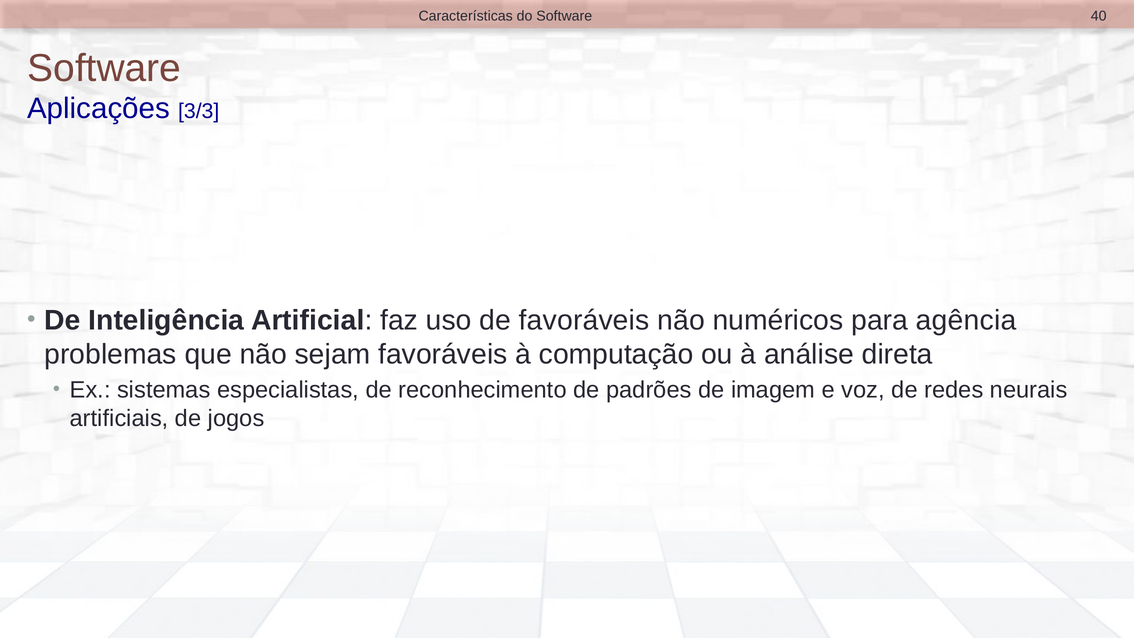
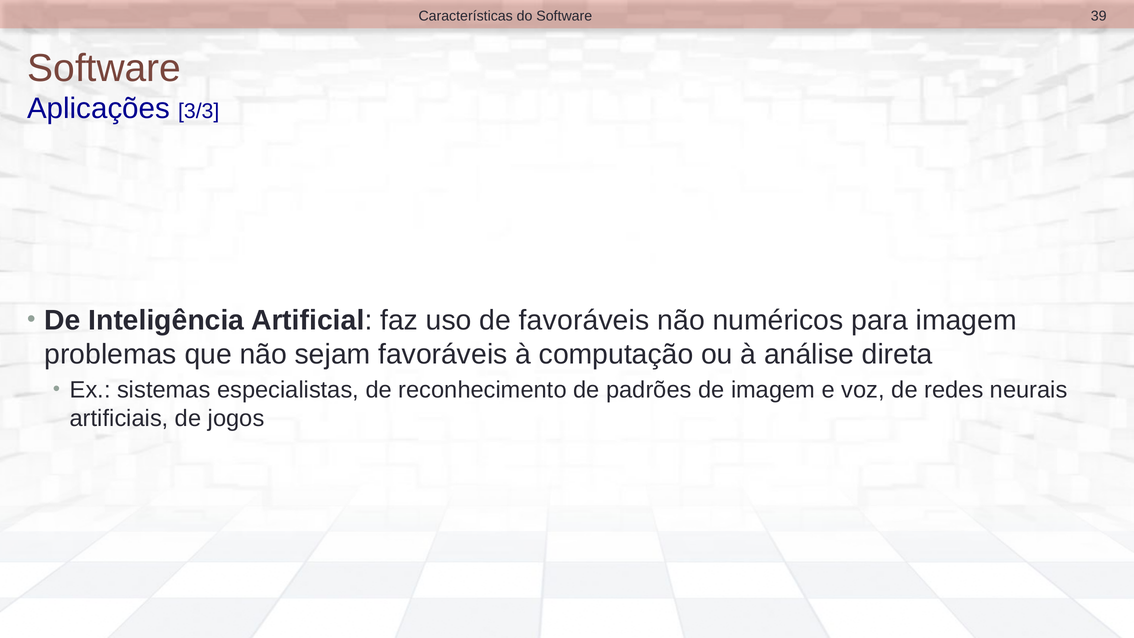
40: 40 -> 39 (1099, 16)
para agência: agência -> imagem (966, 320)
